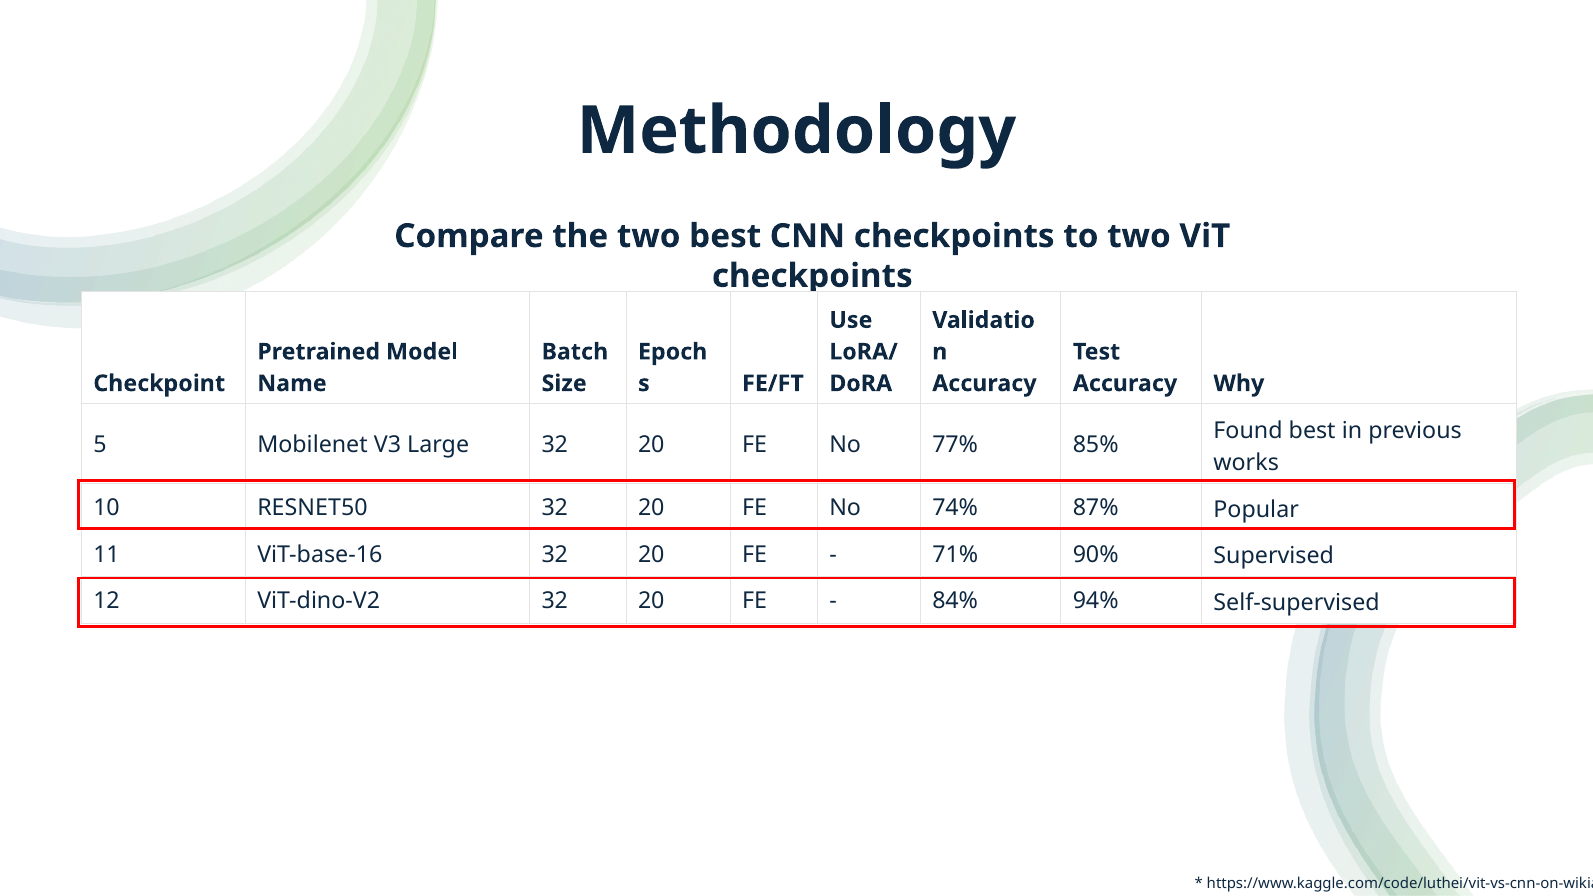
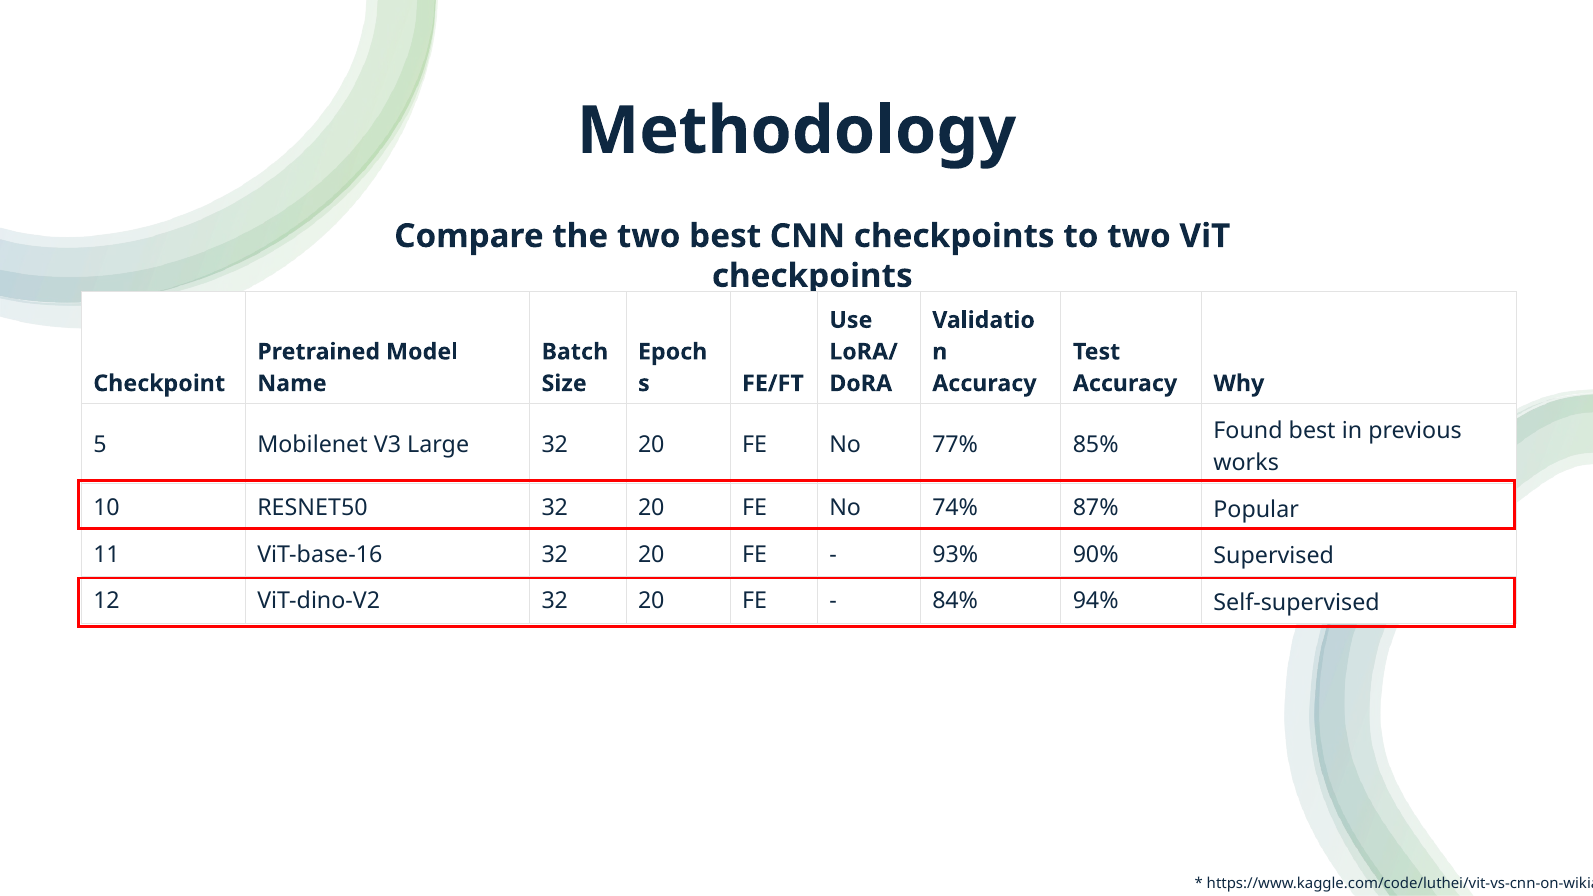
71%: 71% -> 93% (955, 555)
